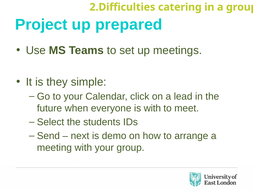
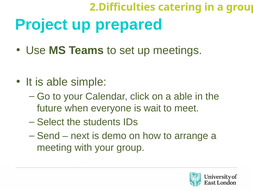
is they: they -> able (57, 82)
a lead: lead -> able (183, 96)
is with: with -> wait (152, 108)
